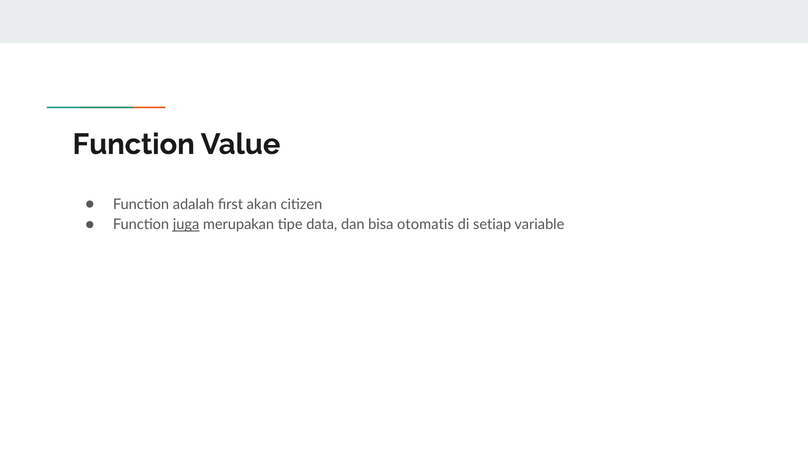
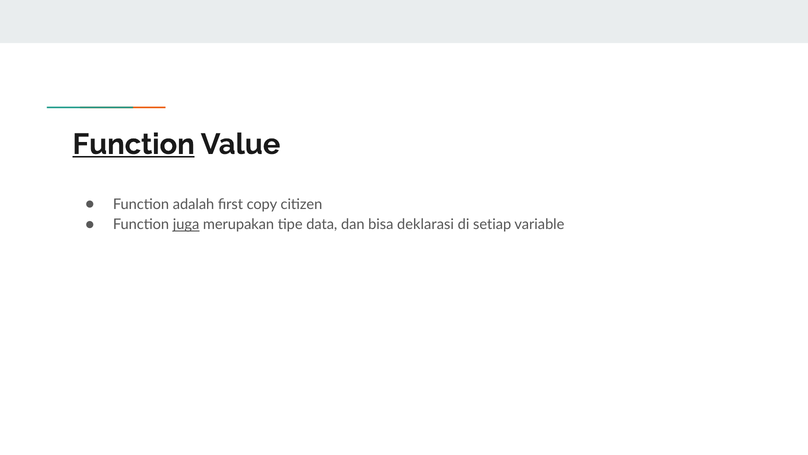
Function underline: none -> present (134, 144)
akan: akan -> copy (262, 204)
otomatis: otomatis -> deklarasi (426, 224)
